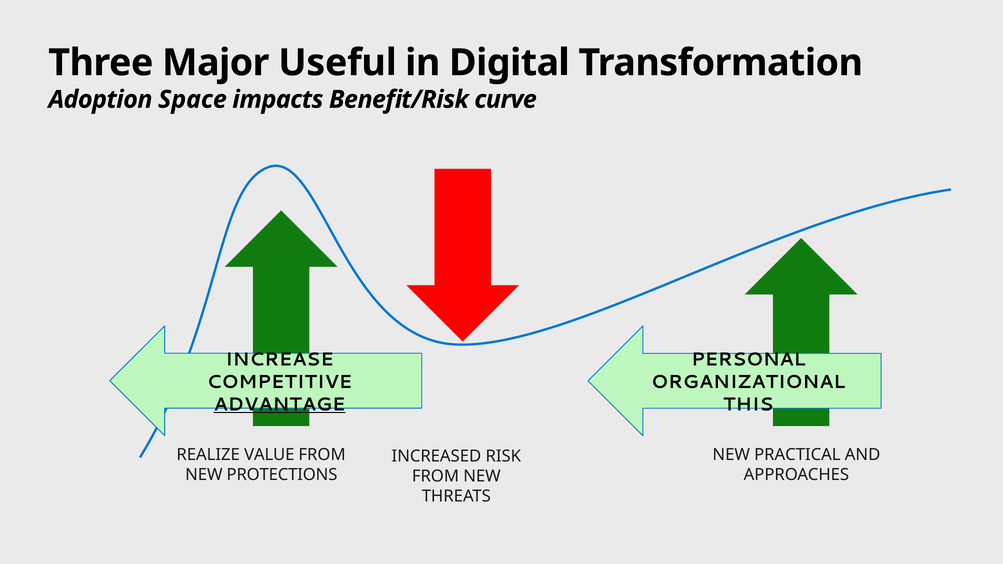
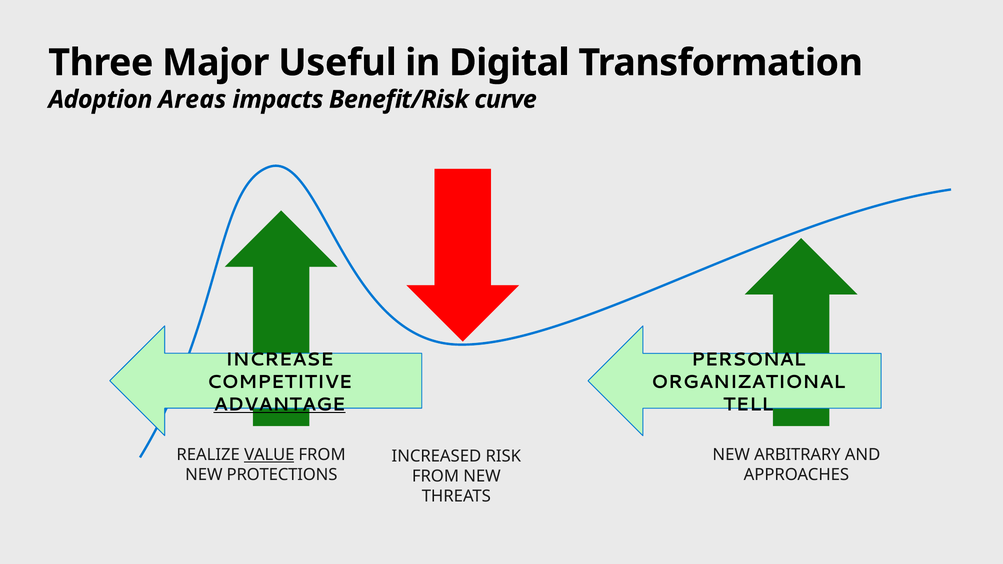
Space: Space -> Areas (192, 100)
THIS: THIS -> TELL (748, 405)
VALUE underline: none -> present (269, 455)
PRACTICAL: PRACTICAL -> ARBITRARY (797, 455)
